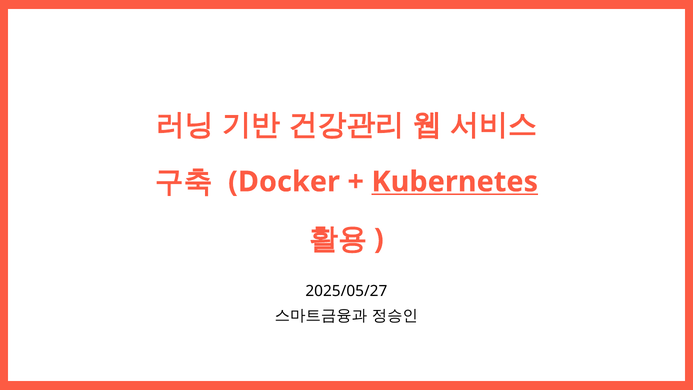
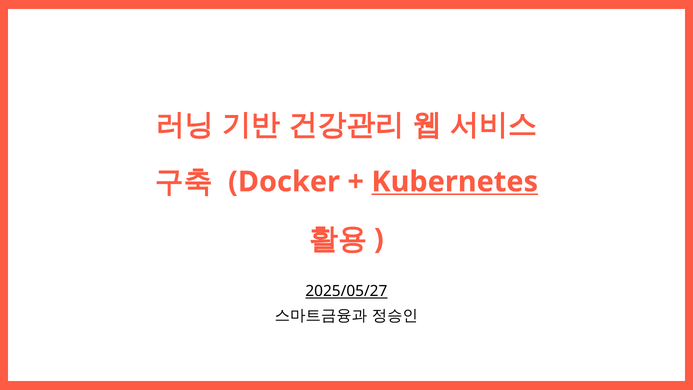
2025/05/27 underline: none -> present (346, 291)
